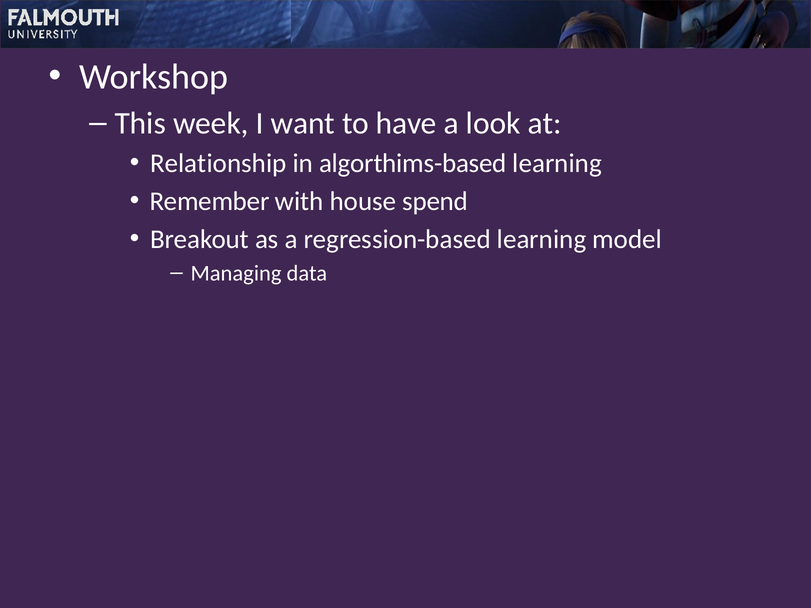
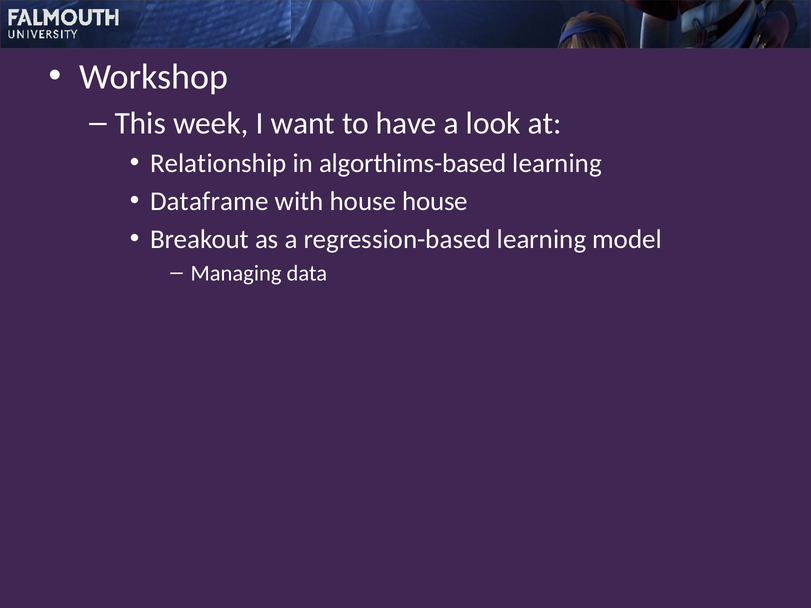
Remember: Remember -> Dataframe (209, 201)
house spend: spend -> house (435, 201)
